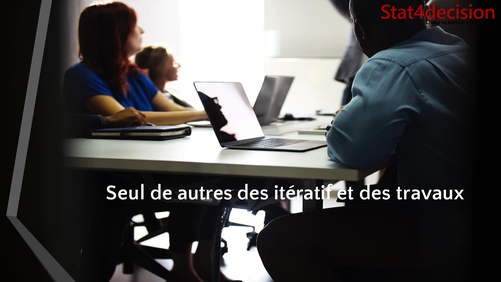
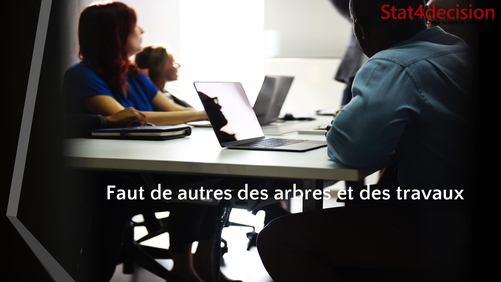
Seul: Seul -> Faut (126, 193)
itératif: itératif -> arbres (303, 193)
